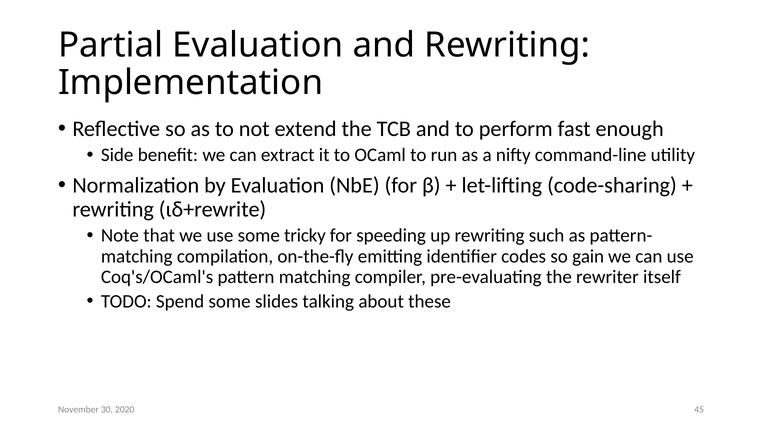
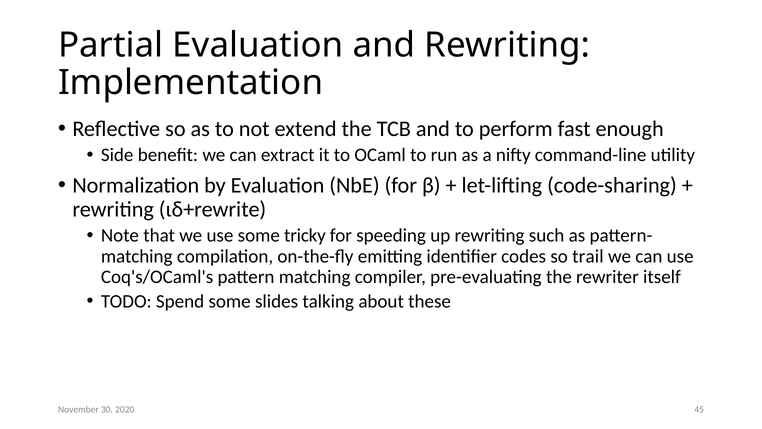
gain: gain -> trail (588, 256)
